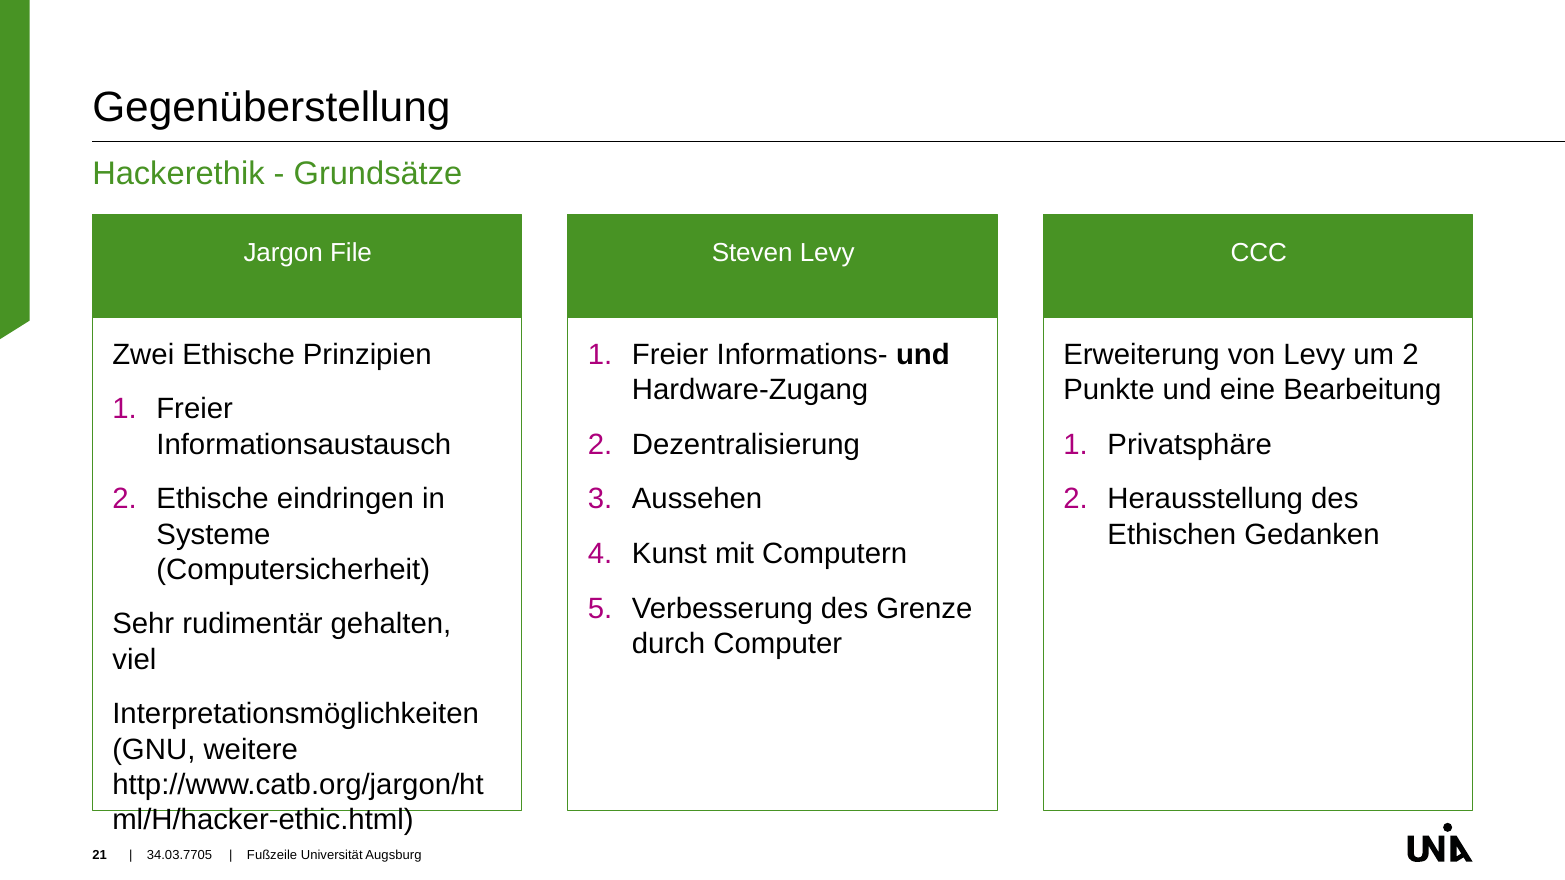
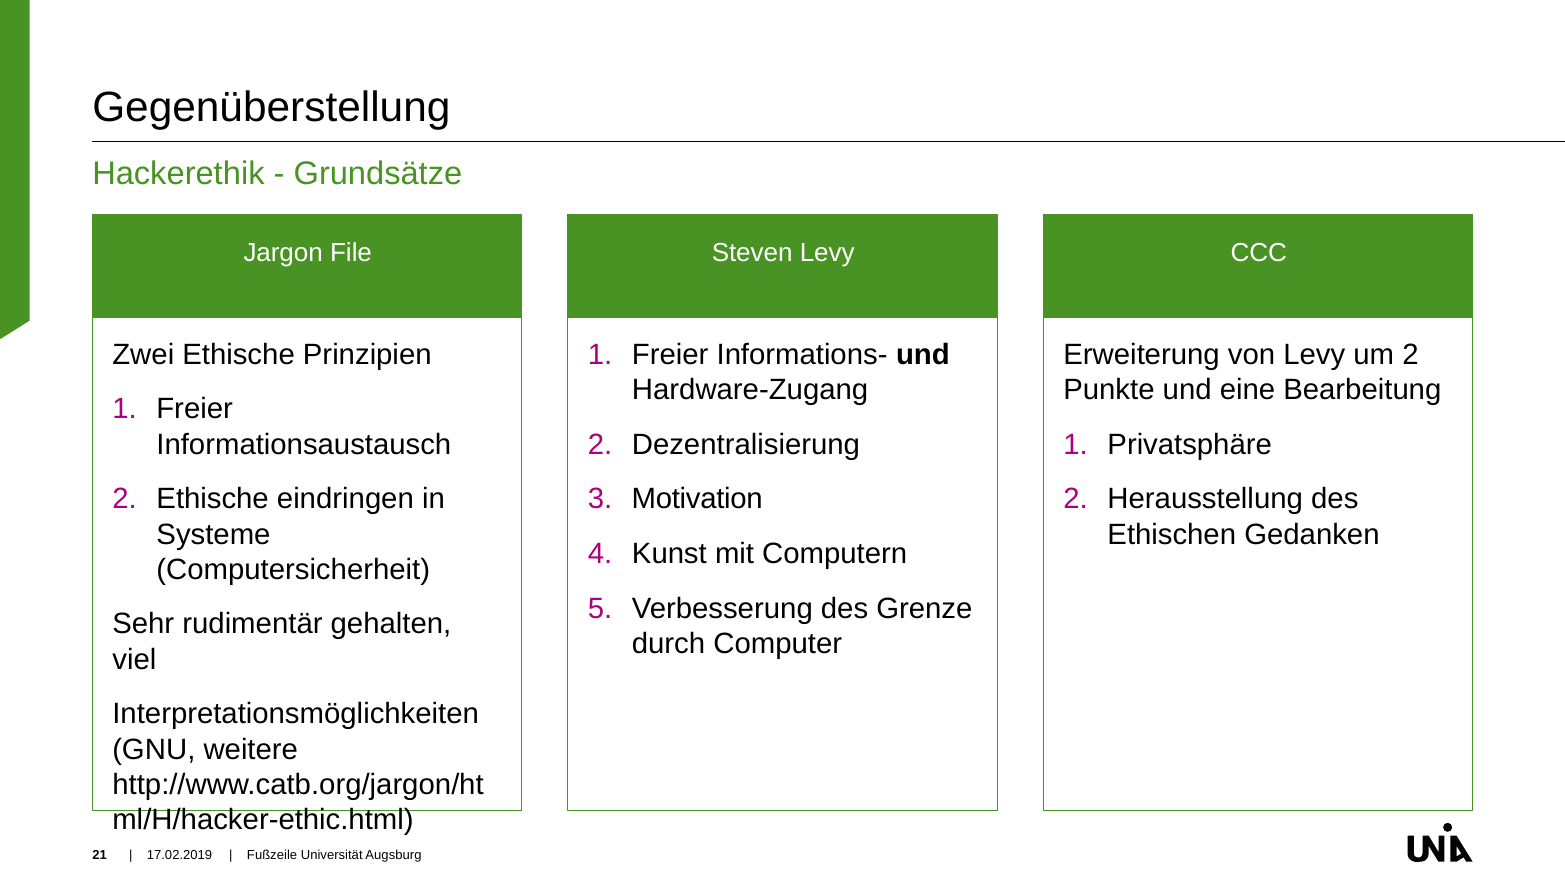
Aussehen: Aussehen -> Motivation (697, 499)
34.03.7705: 34.03.7705 -> 17.02.2019 (180, 855)
